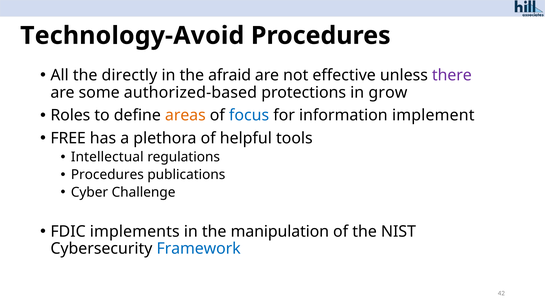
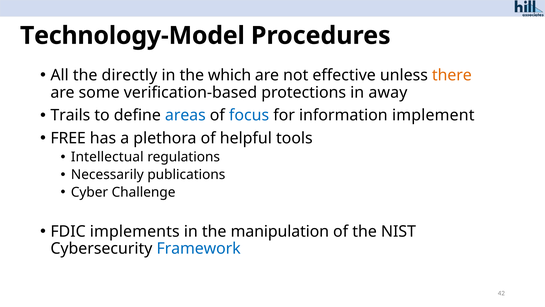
Technology-Avoid: Technology-Avoid -> Technology-Model (132, 36)
afraid: afraid -> which (230, 75)
there colour: purple -> orange (452, 75)
authorized-based: authorized-based -> verification-based (190, 92)
grow: grow -> away (388, 92)
Roles: Roles -> Trails (70, 115)
areas colour: orange -> blue (185, 115)
Procedures: Procedures -> Necessarily (107, 174)
